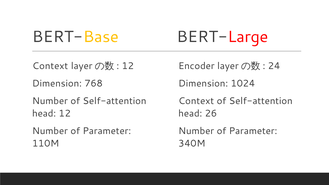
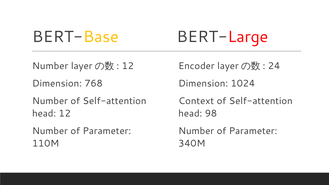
Context: Context -> Number (50, 66)
26: 26 -> 98 (211, 114)
